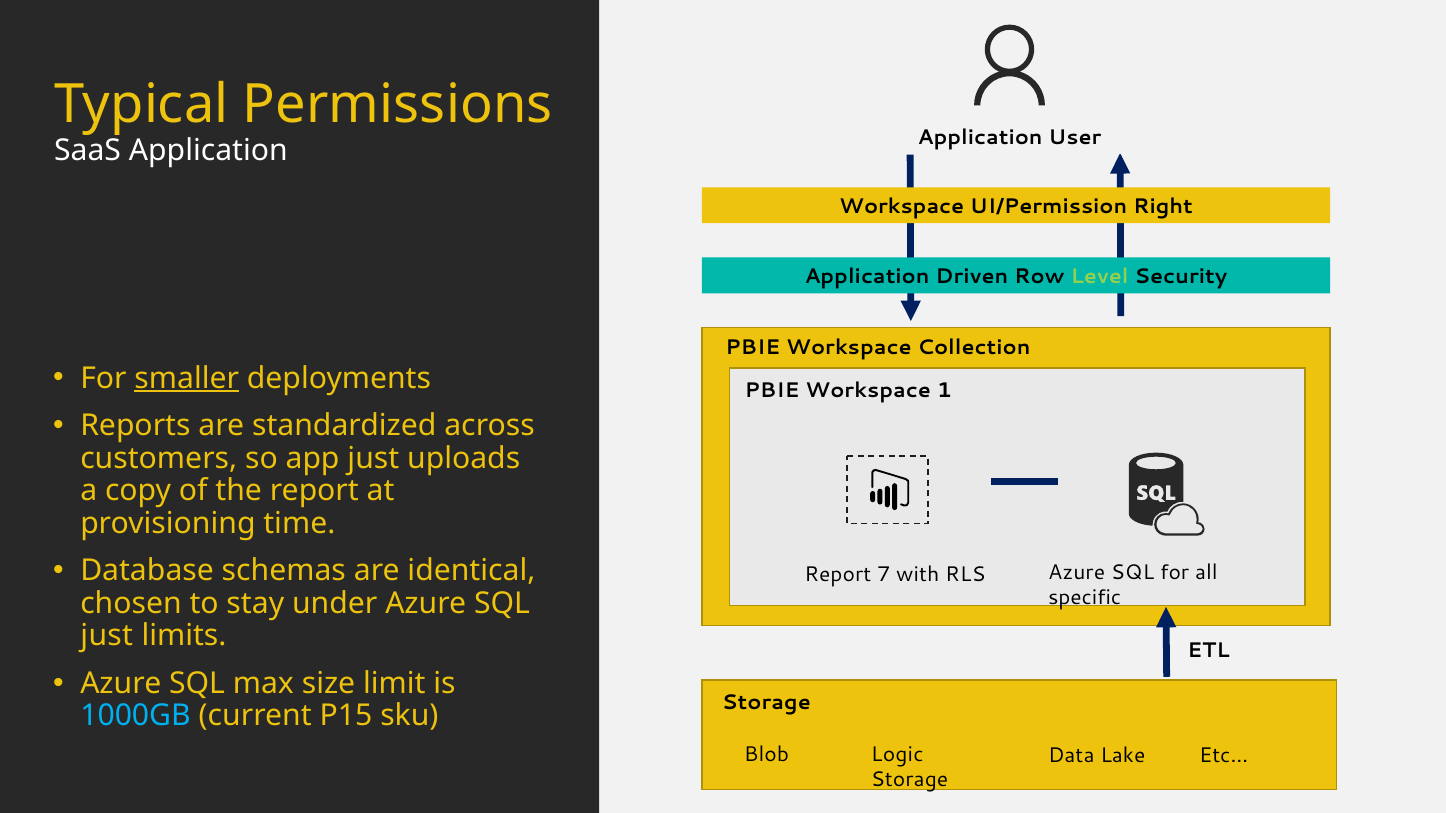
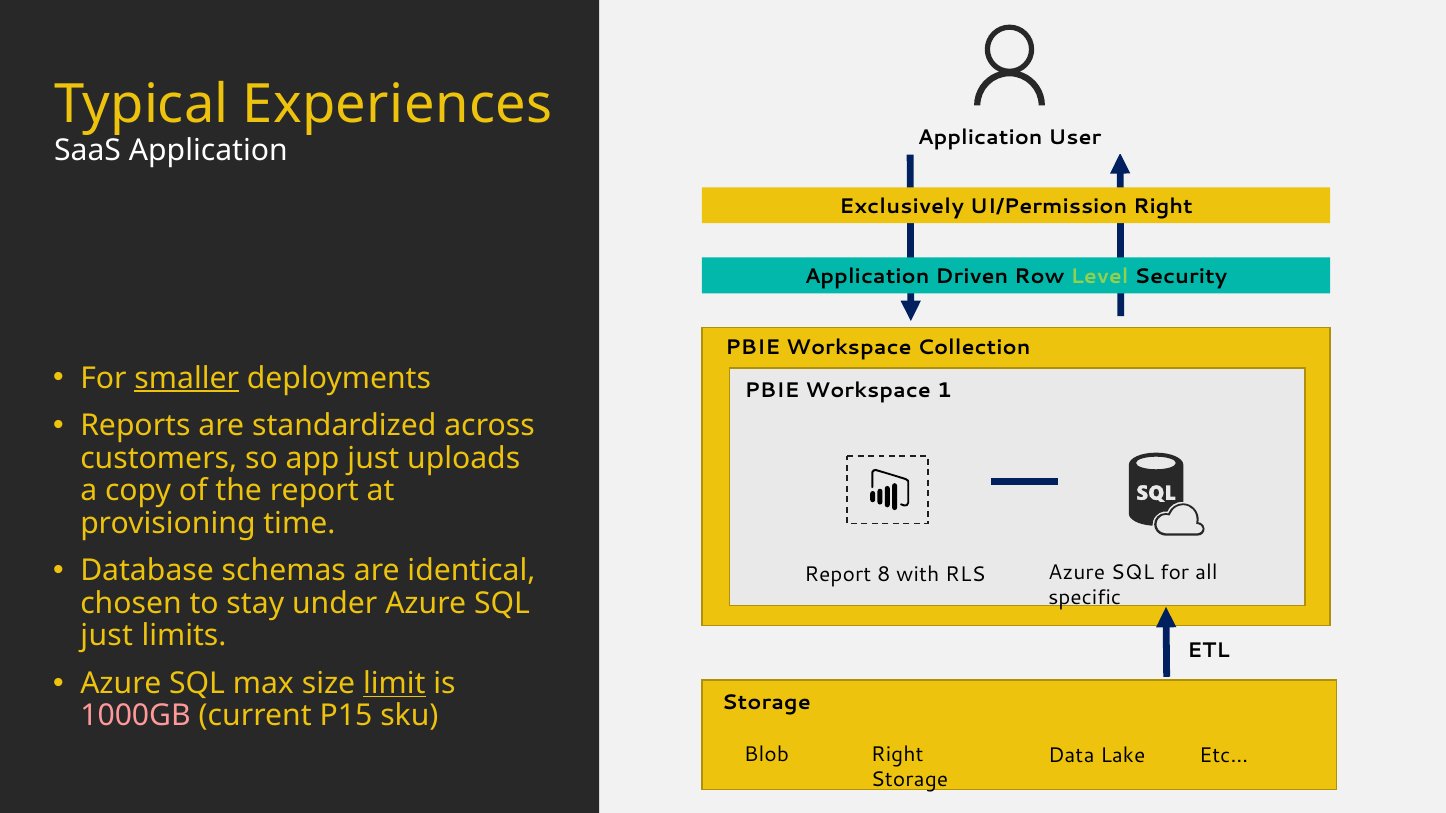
Permissions: Permissions -> Experiences (398, 105)
Workspace: Workspace -> Exclusively (902, 207)
7: 7 -> 8 (884, 575)
limit underline: none -> present (394, 684)
1000GB colour: light blue -> pink (136, 716)
Blob Logic: Logic -> Right (897, 754)
